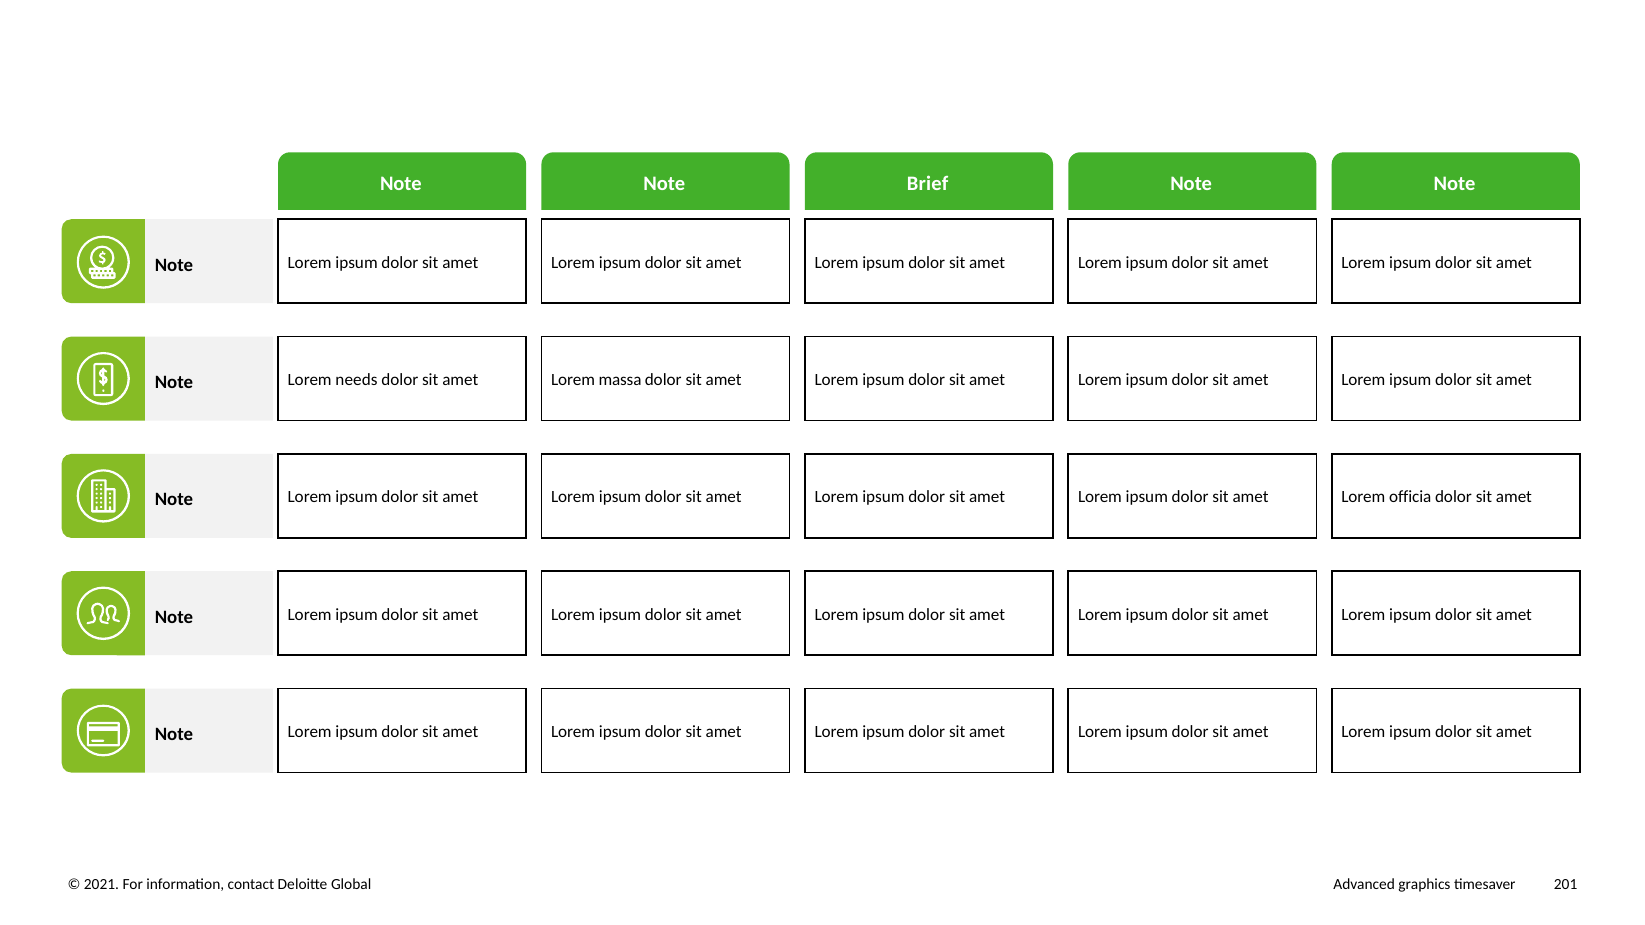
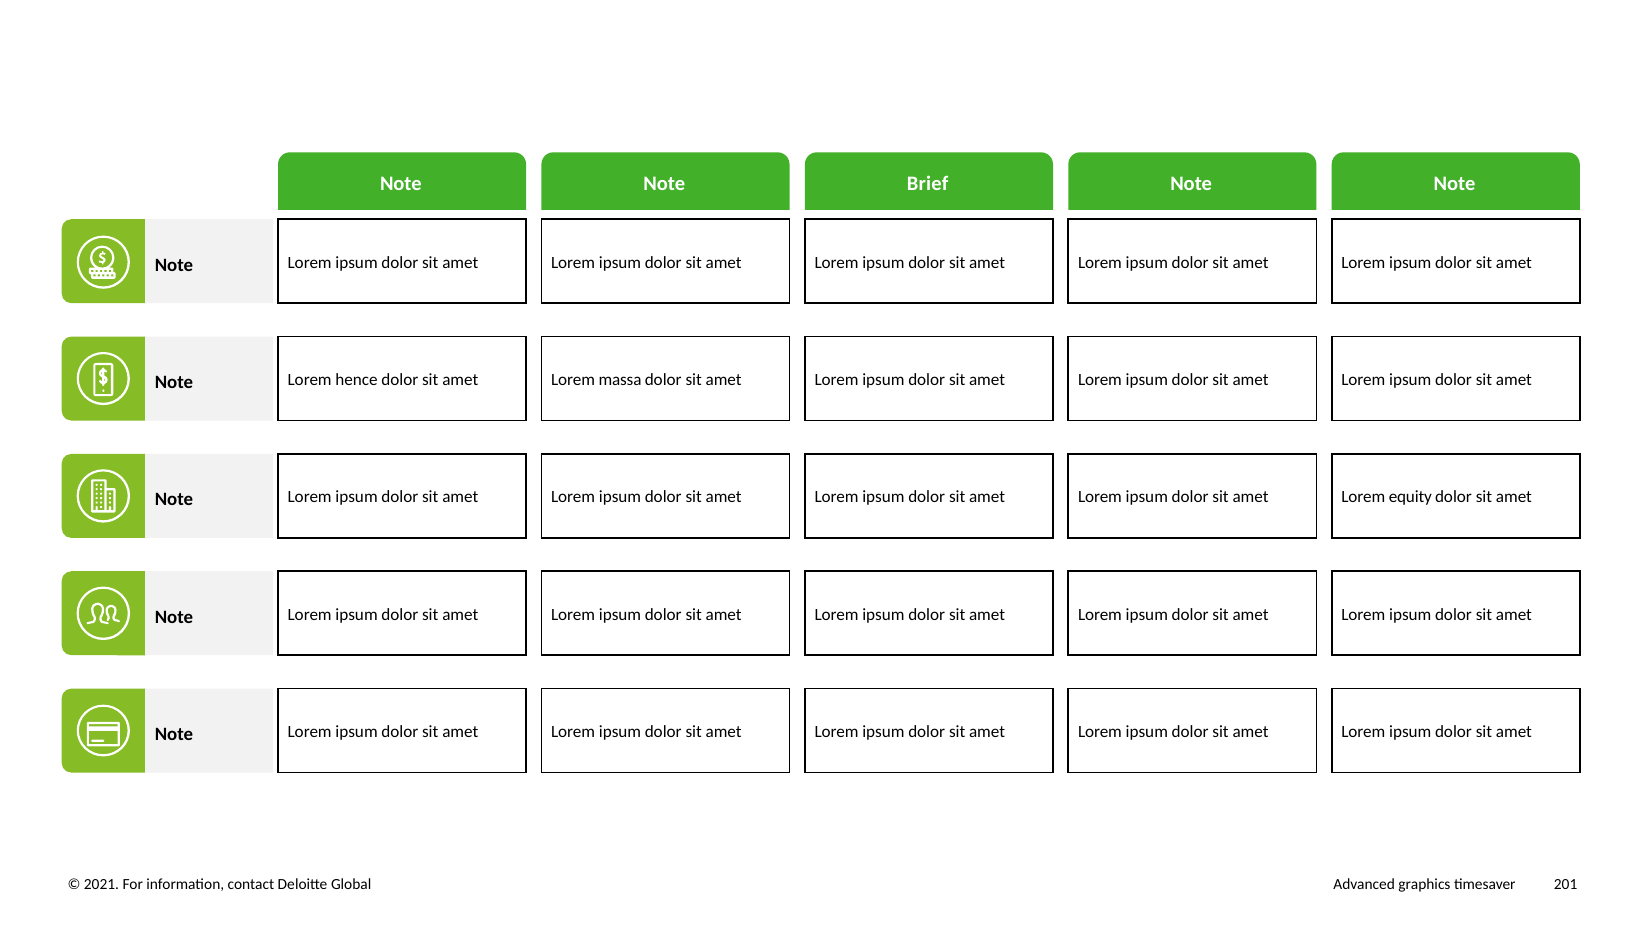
needs: needs -> hence (357, 380)
officia: officia -> equity (1410, 497)
